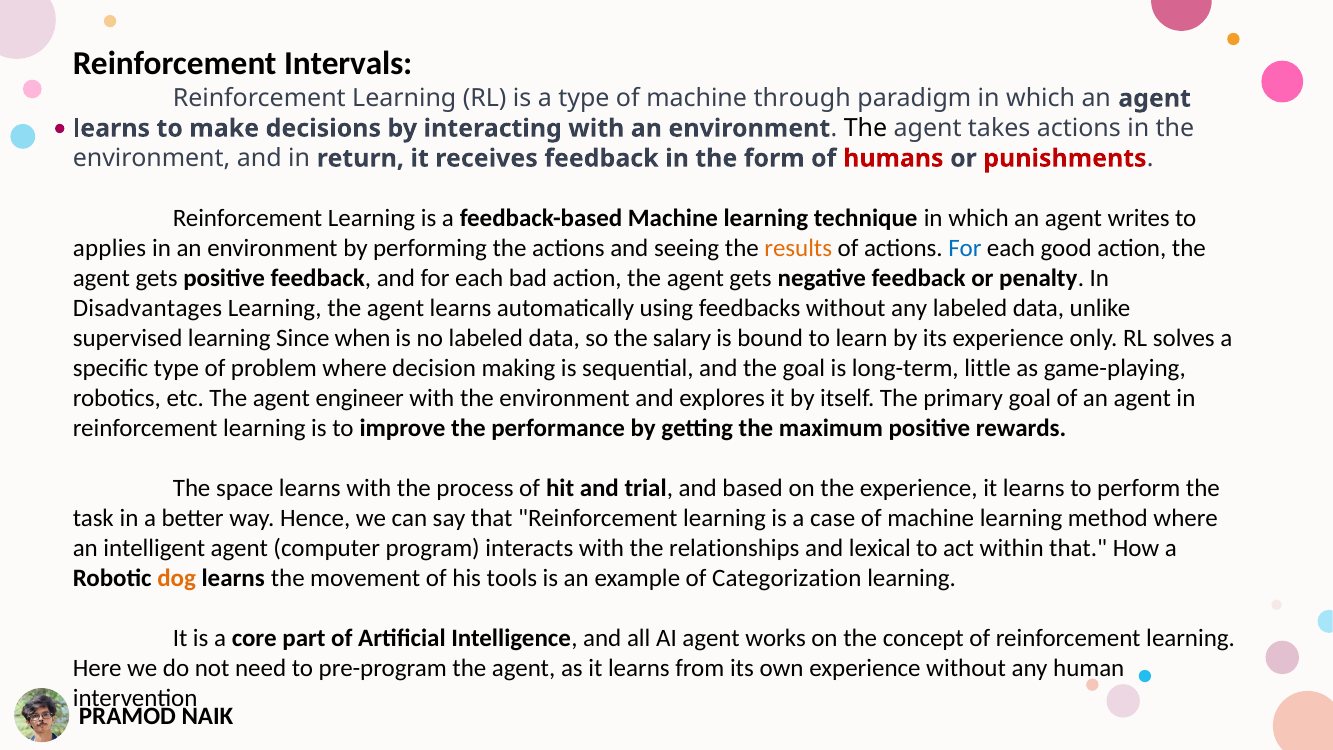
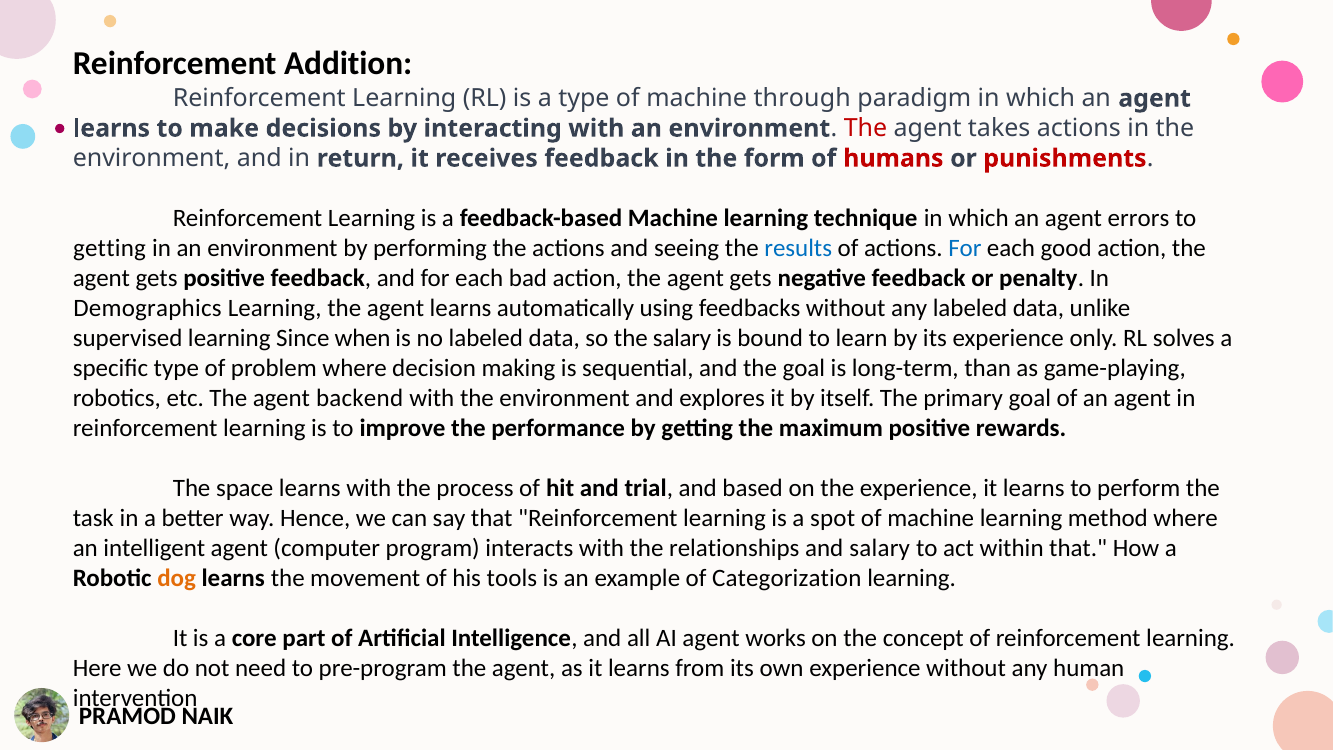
Intervals: Intervals -> Addition (348, 64)
The colour: black -> red (866, 128)
writes: writes -> errors (1139, 218)
applies: applies -> getting (110, 248)
results colour: orange -> blue (798, 248)
Disadvantages: Disadvantages -> Demographics (147, 308)
little: little -> than (988, 368)
engineer: engineer -> backend (360, 398)
case: case -> spot (833, 518)
and lexical: lexical -> salary (880, 548)
